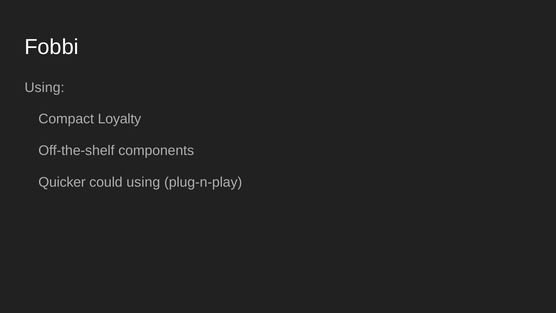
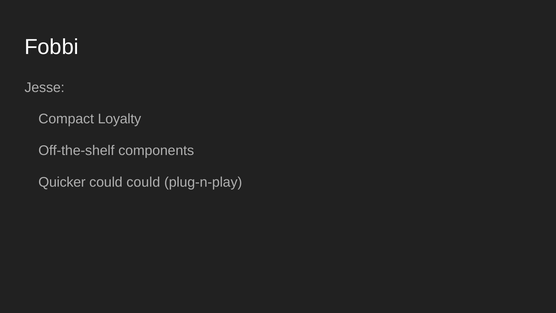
Using: Using -> Jesse (45, 87)
could using: using -> could (143, 182)
